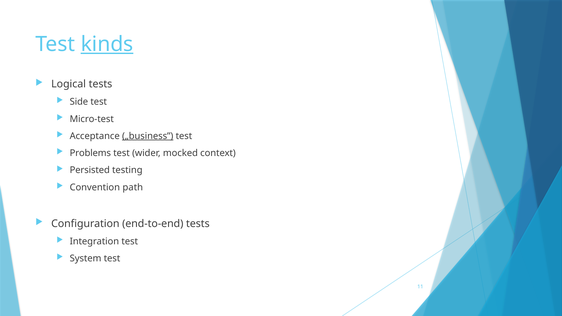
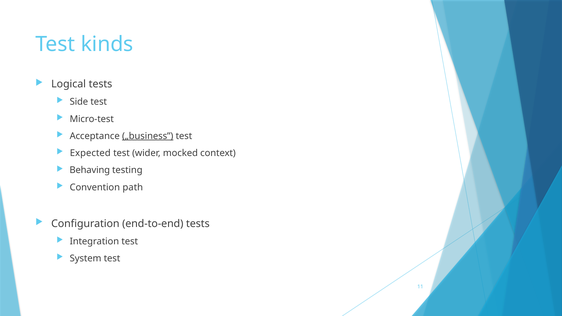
kinds underline: present -> none (107, 44)
Problems: Problems -> Expected (90, 153)
Persisted: Persisted -> Behaving (90, 170)
